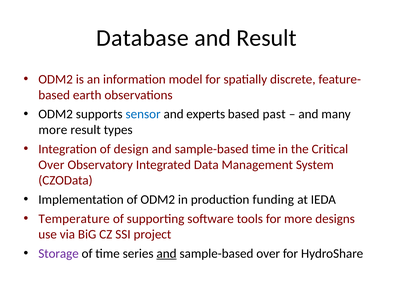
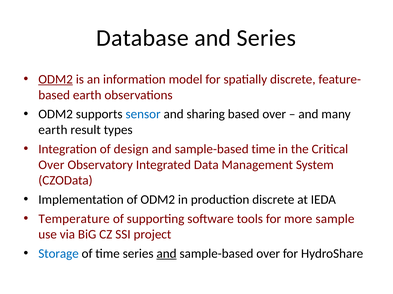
and Result: Result -> Series (266, 38)
ODM2 underline: none -> present (56, 80)
experts: experts -> sharing (206, 114)
based past: past -> over (274, 114)
more: more -> earth (53, 130)
production funding: funding -> discrete (273, 200)
designs: designs -> sample (335, 219)
Storage colour: purple -> blue (59, 254)
